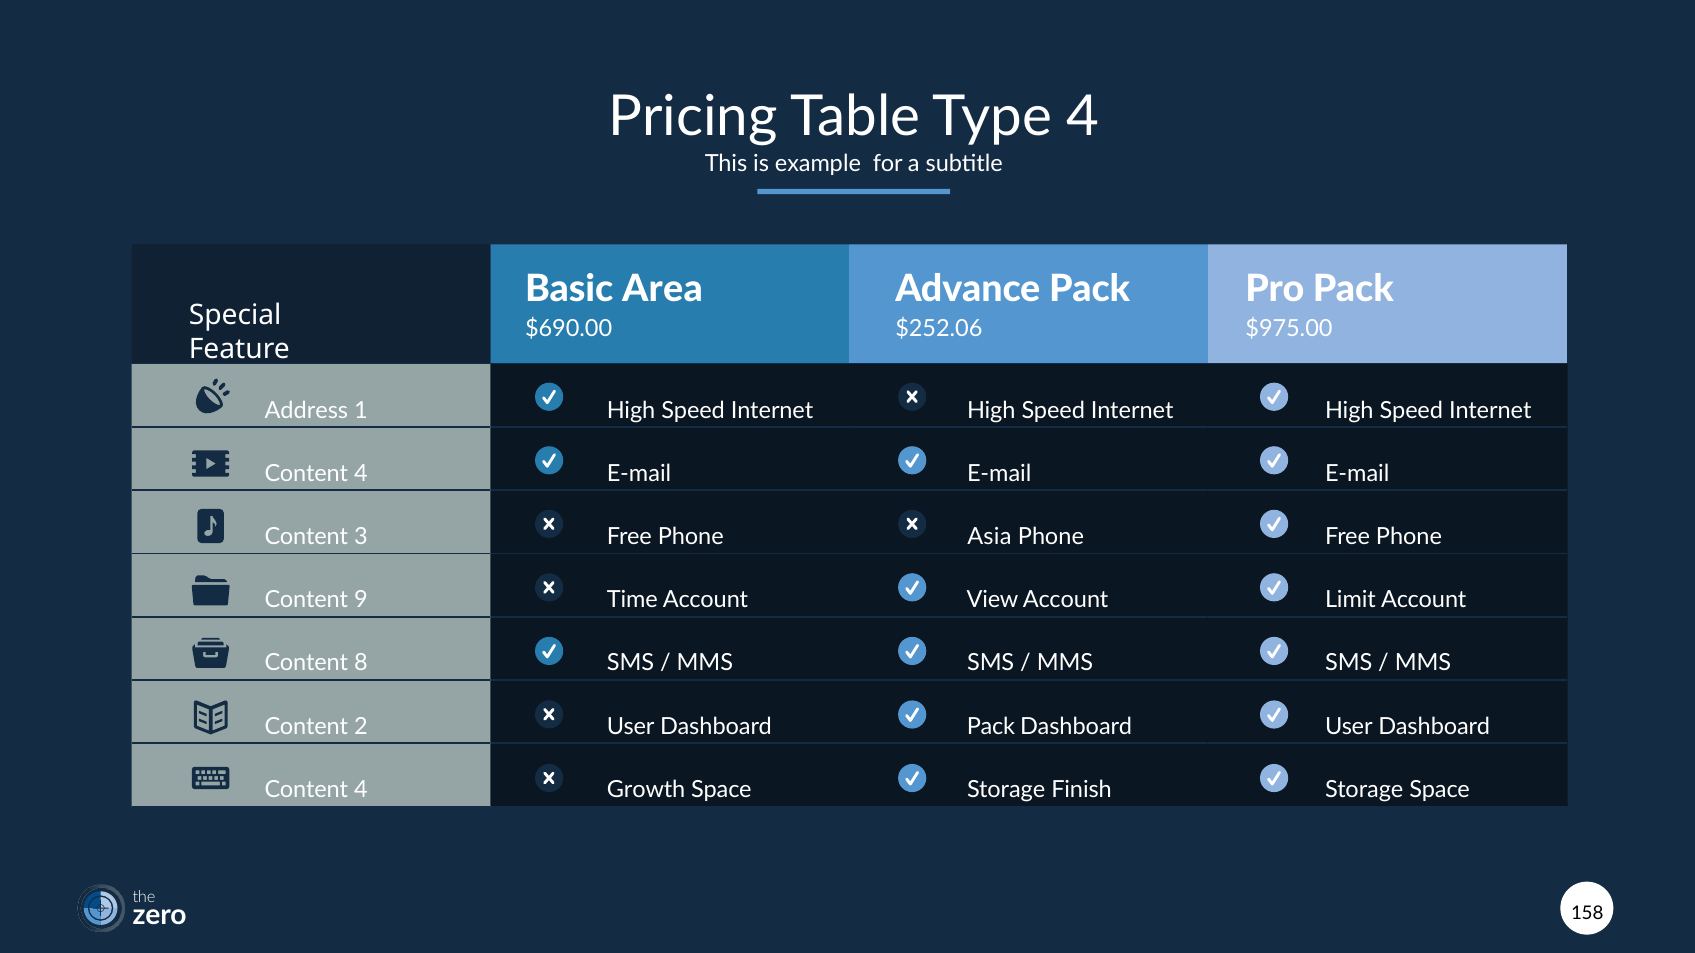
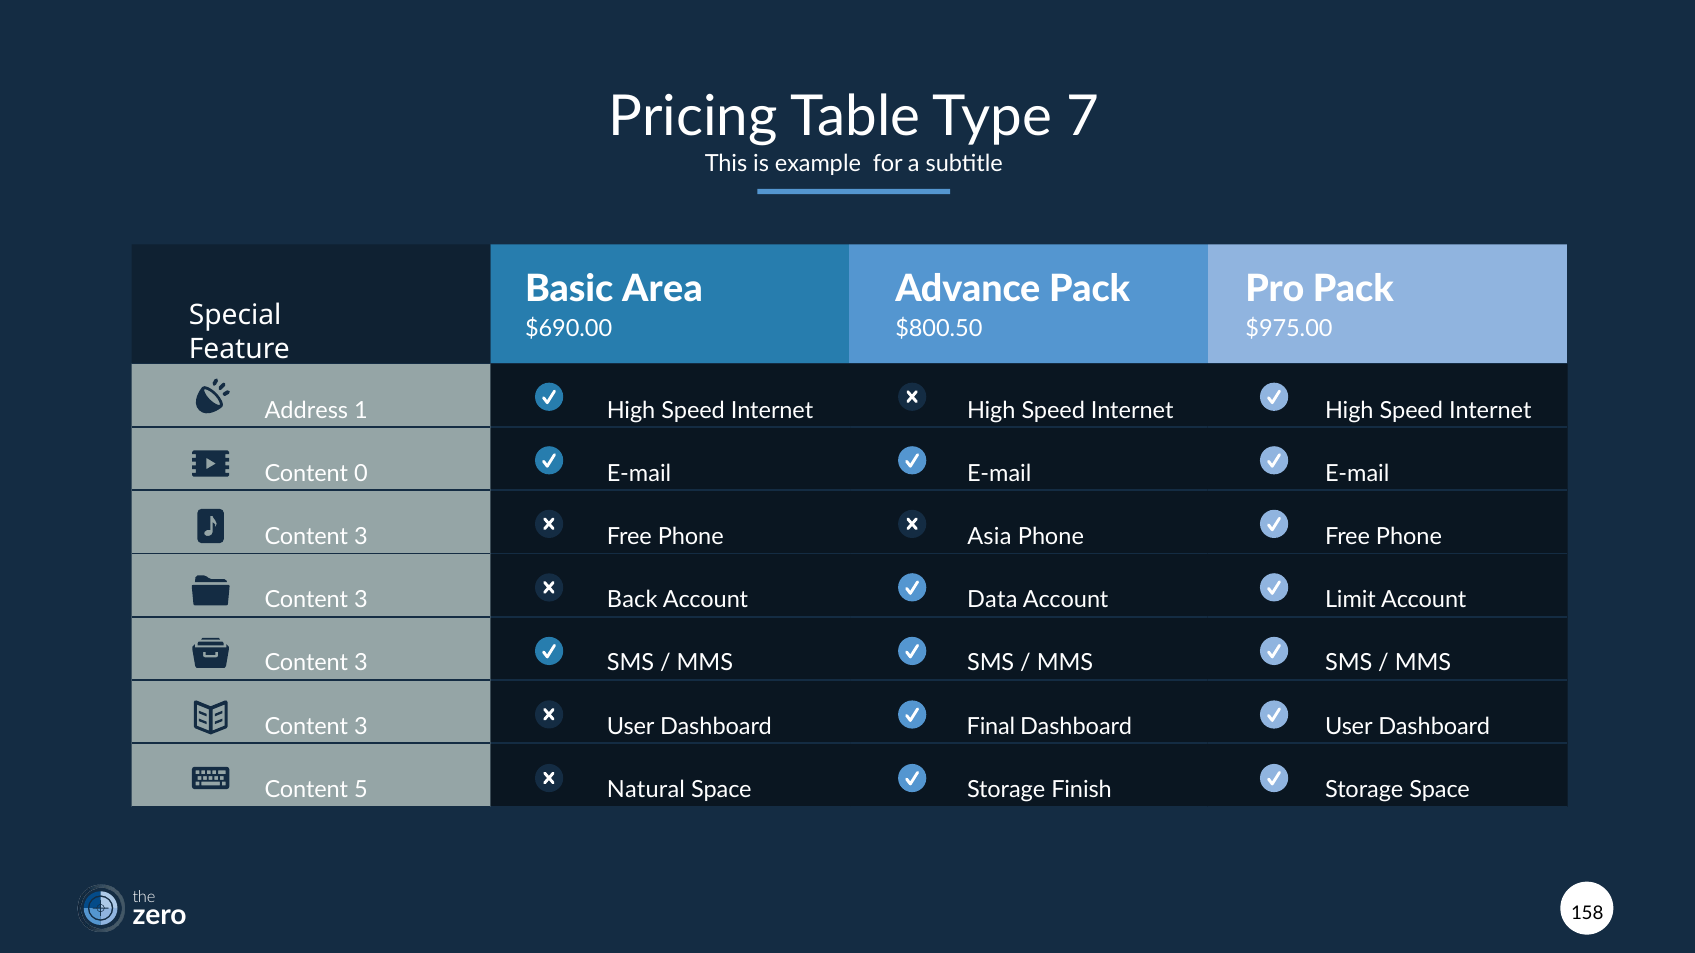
Type 4: 4 -> 7 (1083, 117)
$252.06: $252.06 -> $800.50 (939, 329)
4: 4 -> 0 (361, 474)
9: 9 -> 3 (361, 600)
Time: Time -> Back (632, 600)
View: View -> Data (992, 600)
8: 8 -> 3 (361, 664)
2: 2 -> 3 (361, 727)
Pack: Pack -> Final (991, 727)
4: 4 -> 5 (361, 790)
Growth: Growth -> Natural (646, 790)
